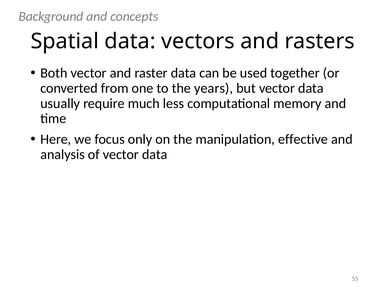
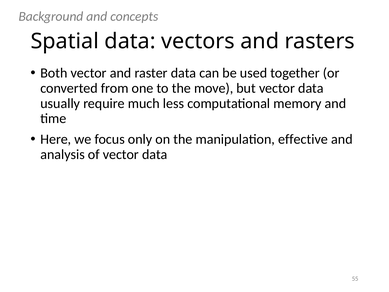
years: years -> move (214, 88)
